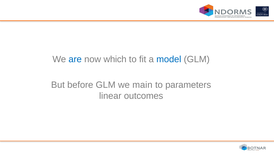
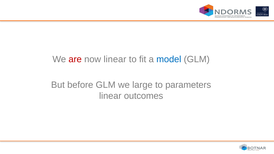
are colour: blue -> red (75, 59)
now which: which -> linear (115, 59)
main: main -> large (142, 85)
